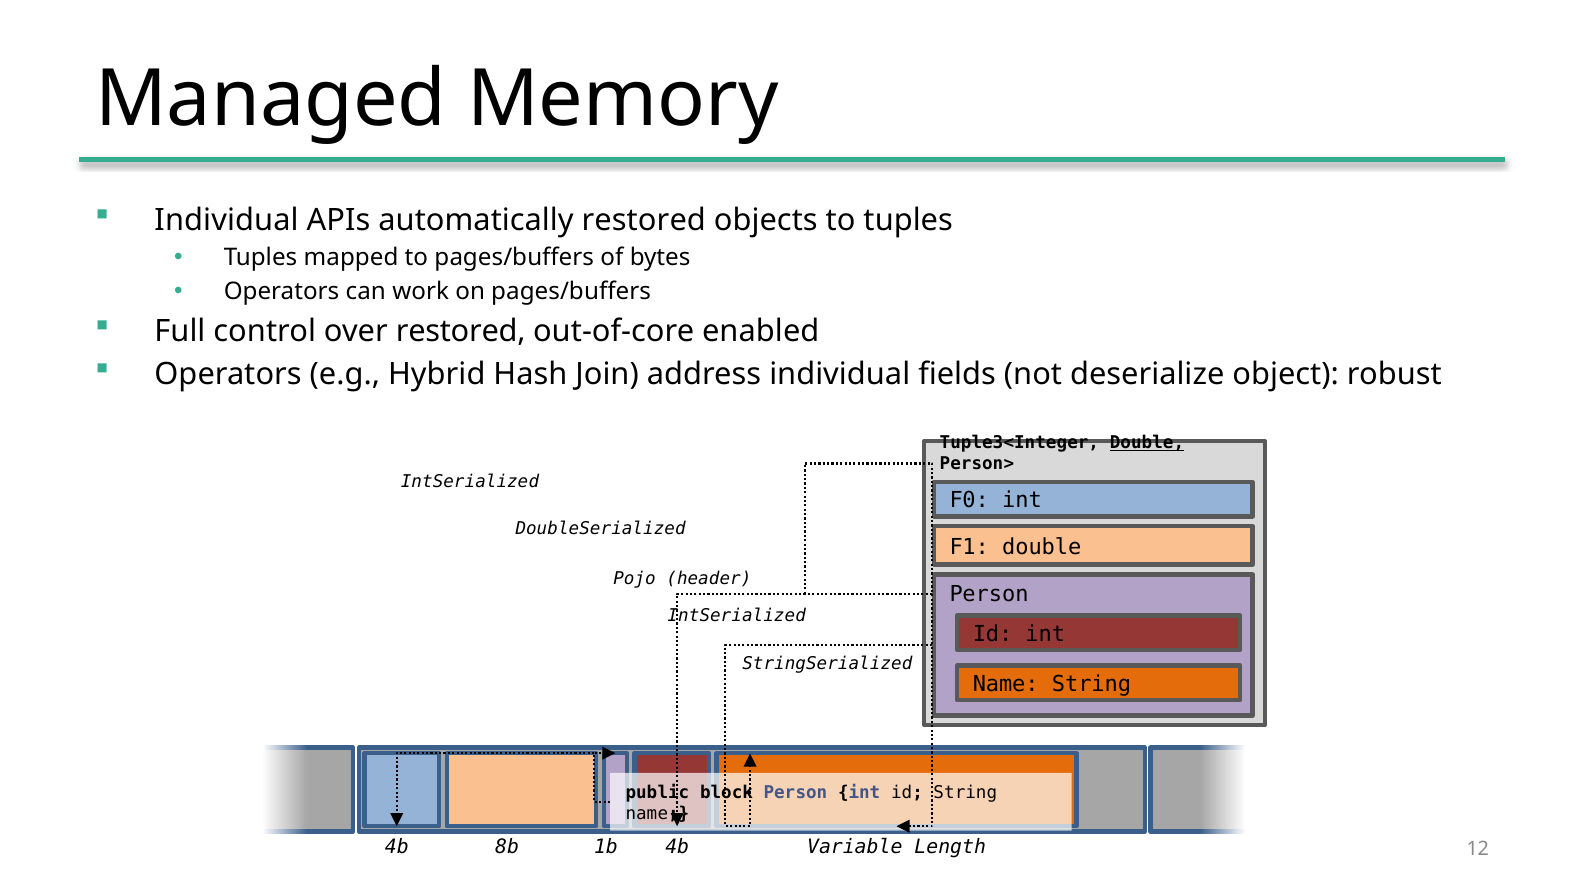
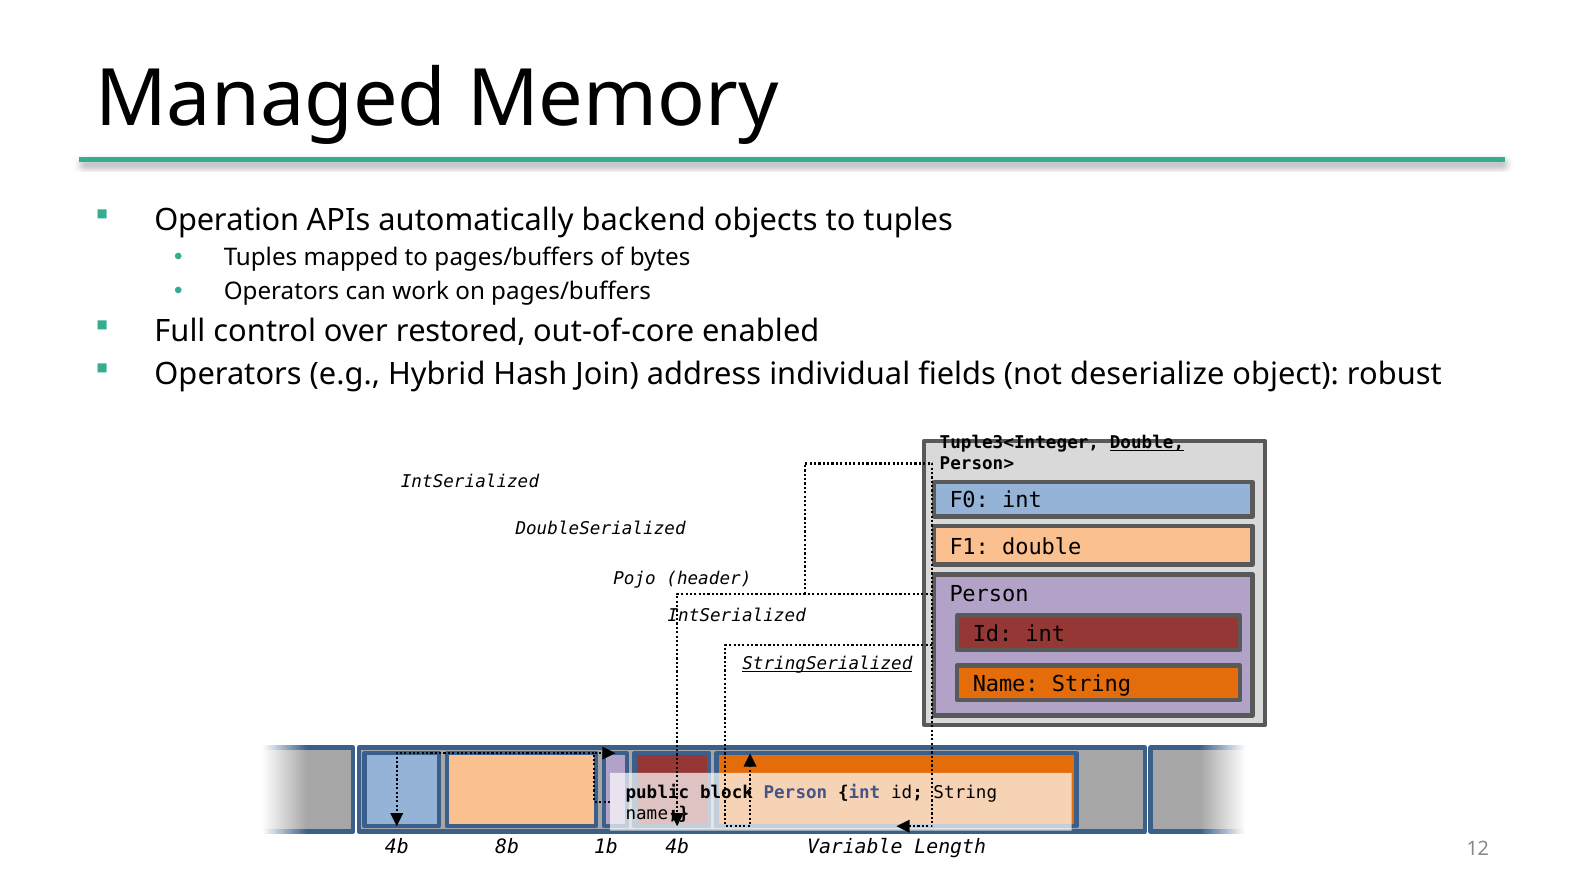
Individual: Individual -> Operation (227, 220)
automatically restored: restored -> backend (644, 220)
StringSerialized underline: none -> present (827, 664)
